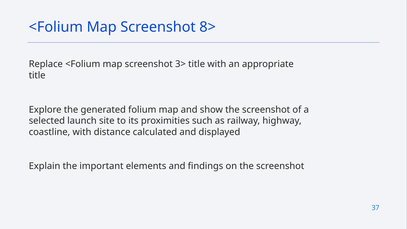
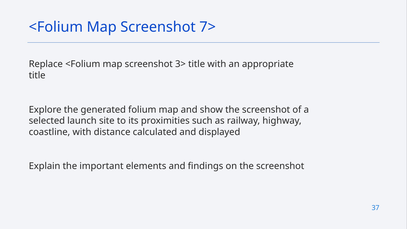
8>: 8> -> 7> (208, 27)
